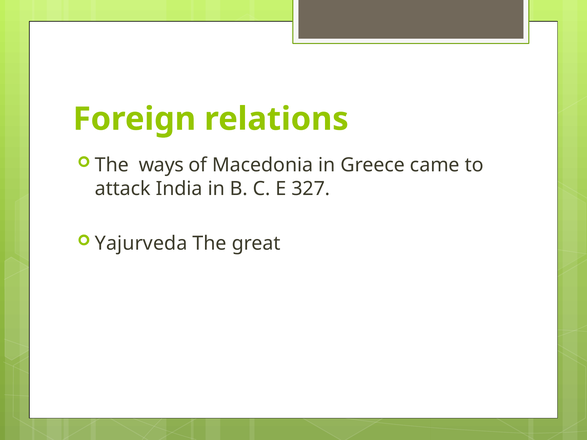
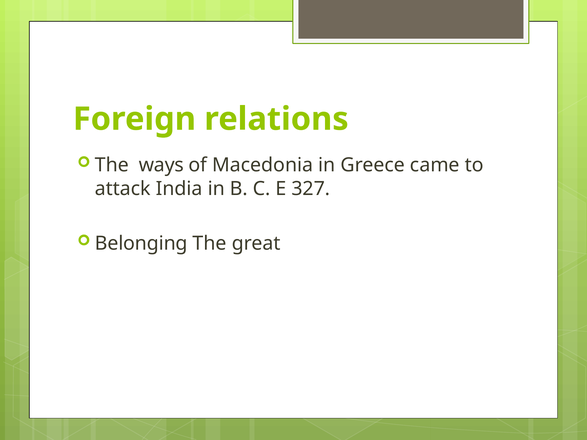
Yajurveda: Yajurveda -> Belonging (141, 243)
